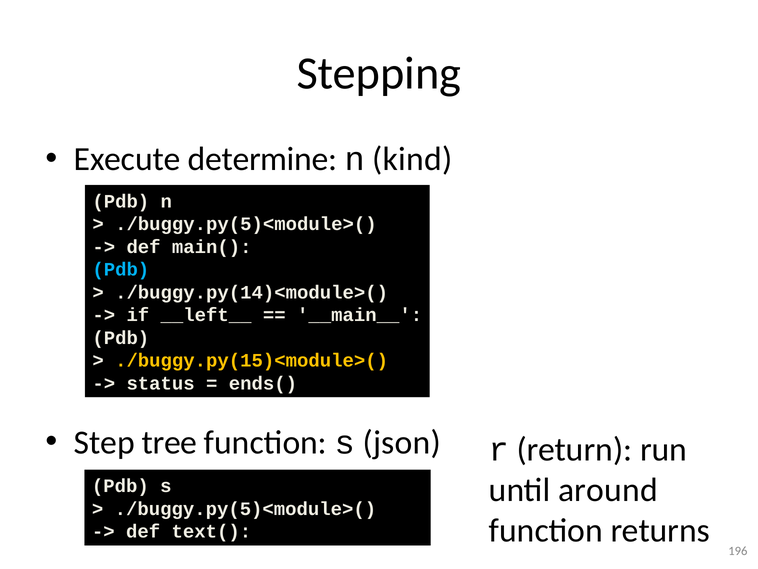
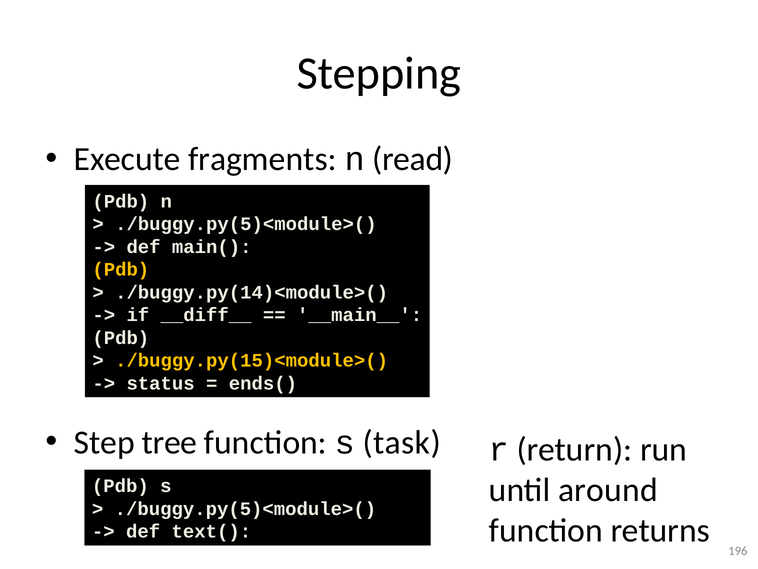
determine: determine -> fragments (262, 159)
kind: kind -> read (413, 159)
Pdb colour: light blue -> yellow (121, 269)
__left__: __left__ -> __diff__ (206, 315)
json: json -> task (402, 442)
